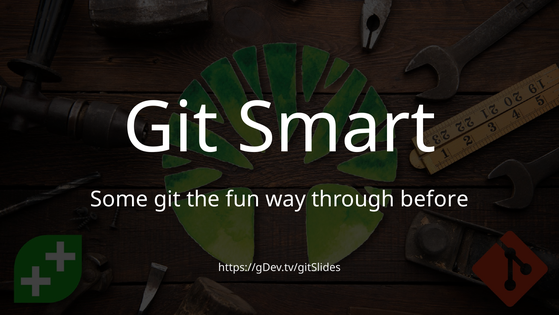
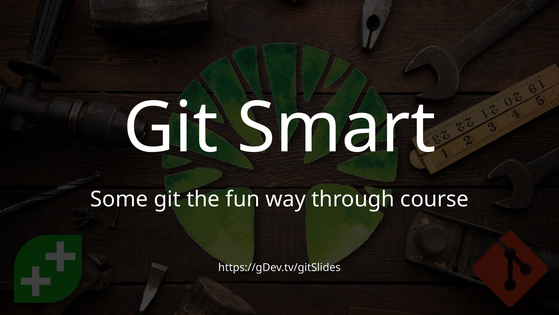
before: before -> course (435, 199)
